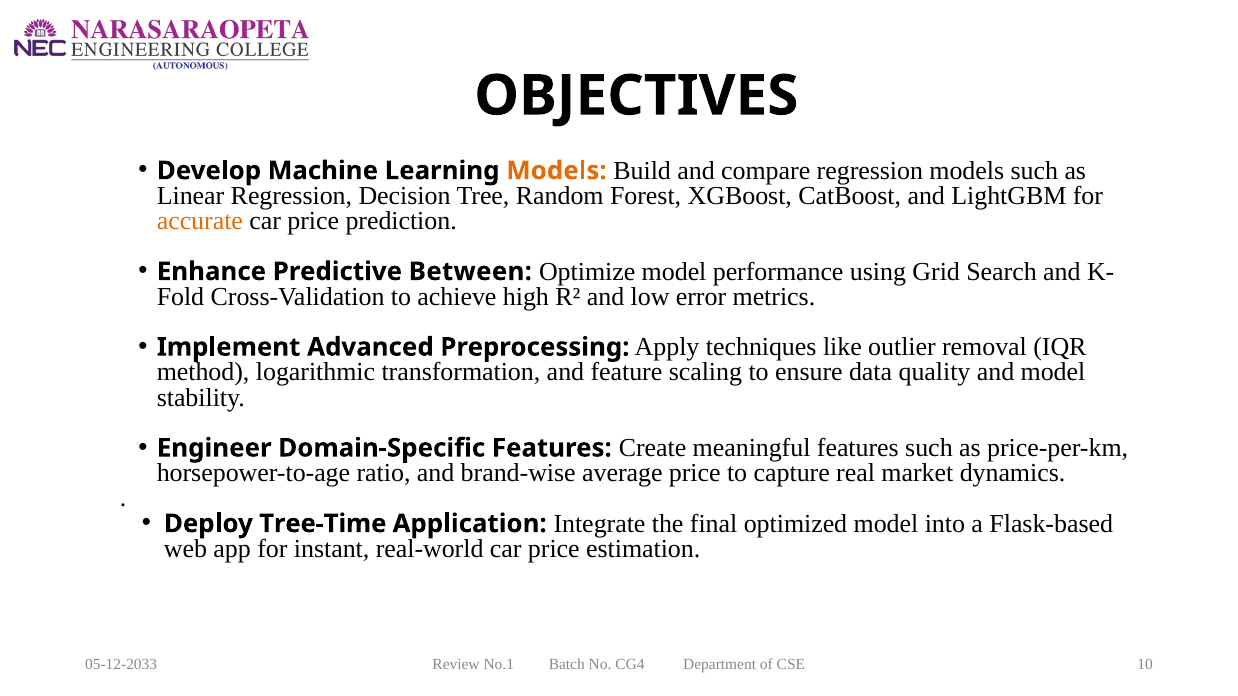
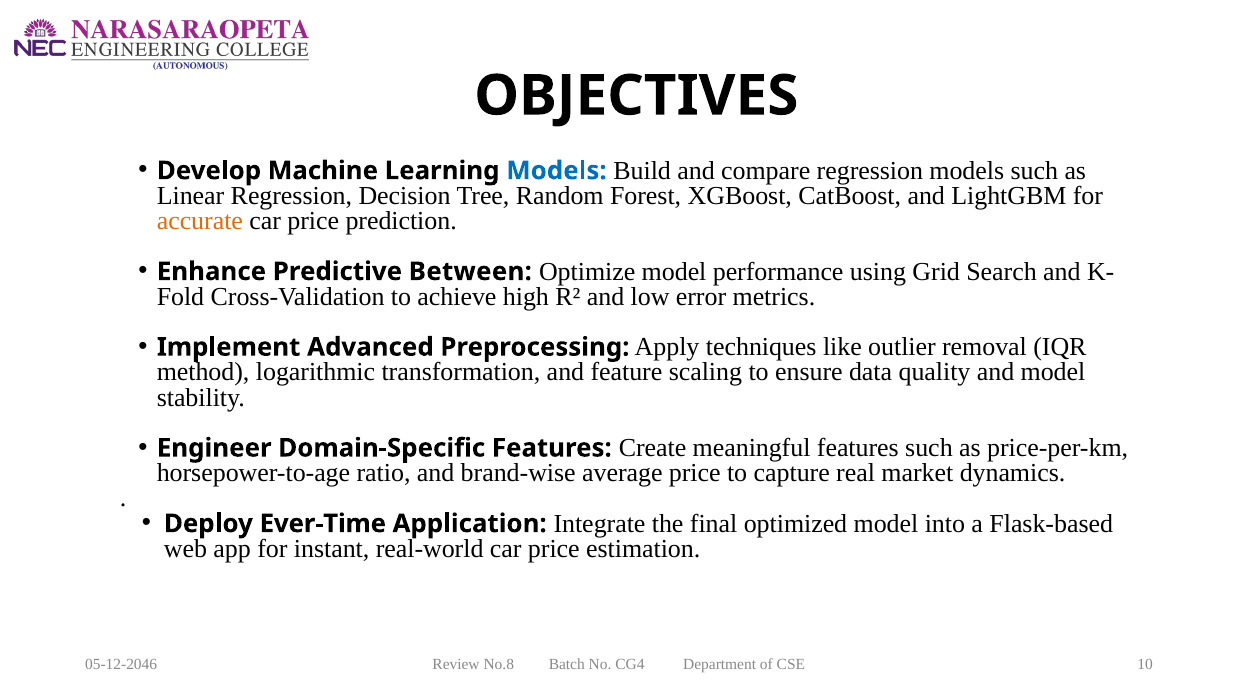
Models colour: orange -> blue (556, 171)
Tree-Time: Tree-Time -> Ever-Time (323, 524)
05-12-2033: 05-12-2033 -> 05-12-2046 (121, 665)
No.1: No.1 -> No.8 (499, 665)
